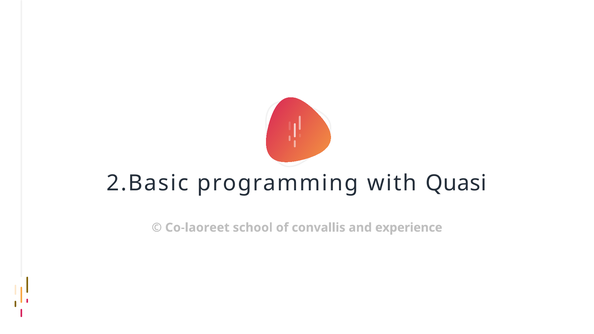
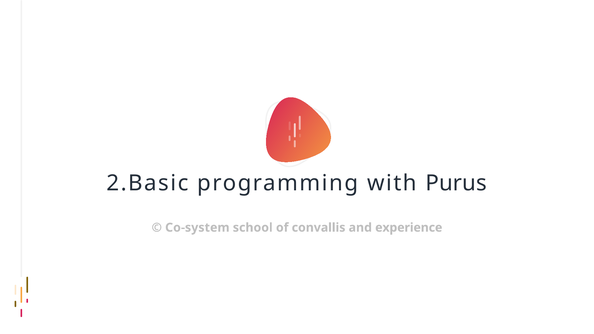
Quasi: Quasi -> Purus (456, 183)
Co-laoreet: Co-laoreet -> Co-system (197, 228)
